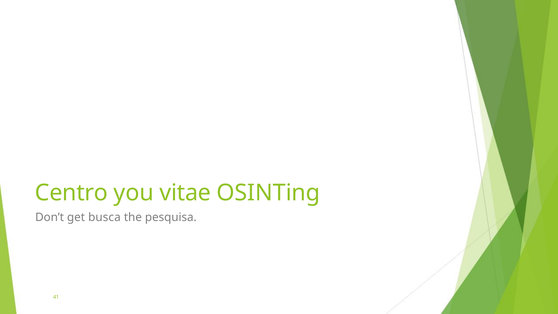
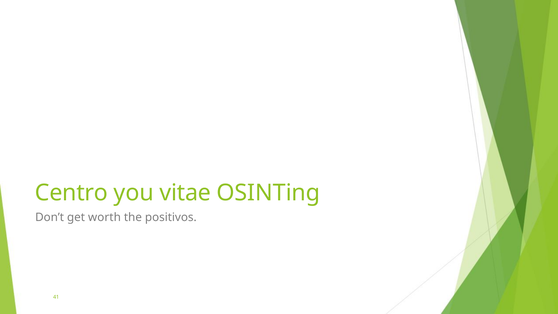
busca: busca -> worth (104, 217)
pesquisa: pesquisa -> positivos (171, 217)
